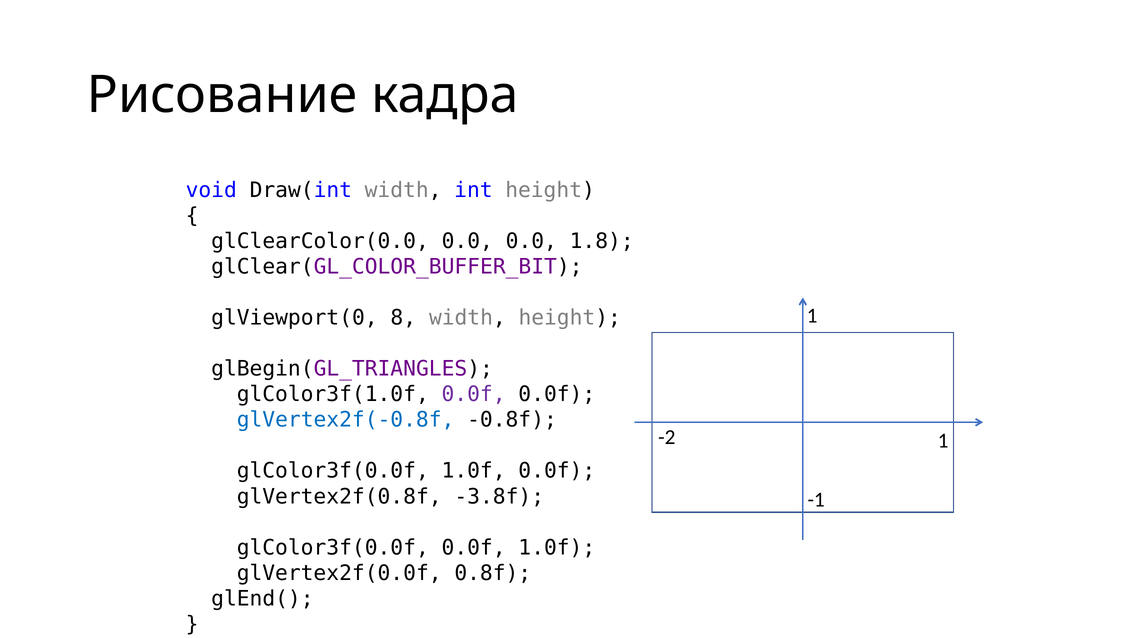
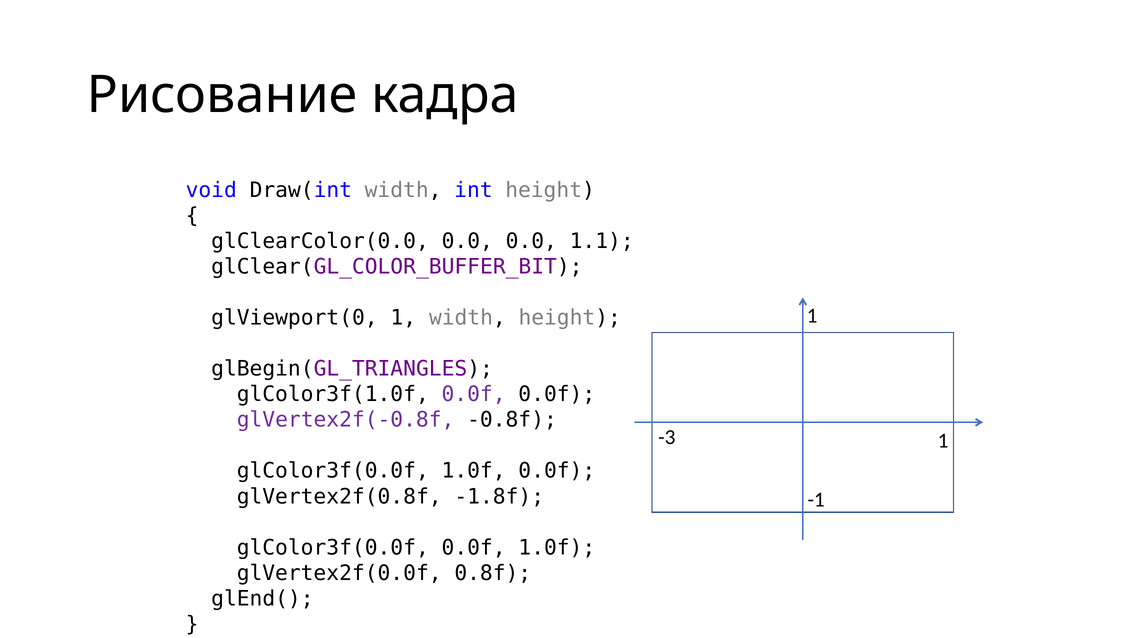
1.8: 1.8 -> 1.1 (602, 241)
glViewport(0 8: 8 -> 1 (403, 318)
glVertex2f(-0.8f colour: blue -> purple (346, 420)
-2: -2 -> -3 (667, 437)
-3.8f: -3.8f -> -1.8f (499, 497)
